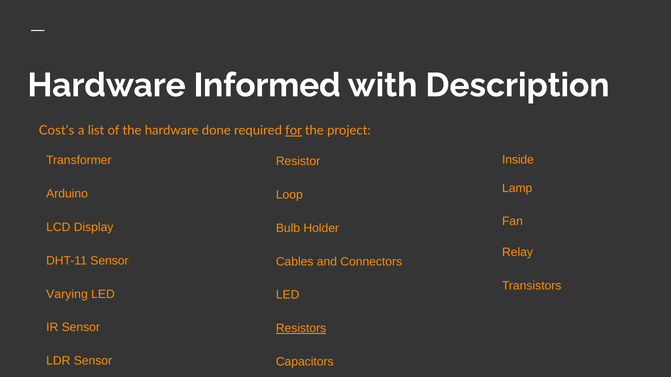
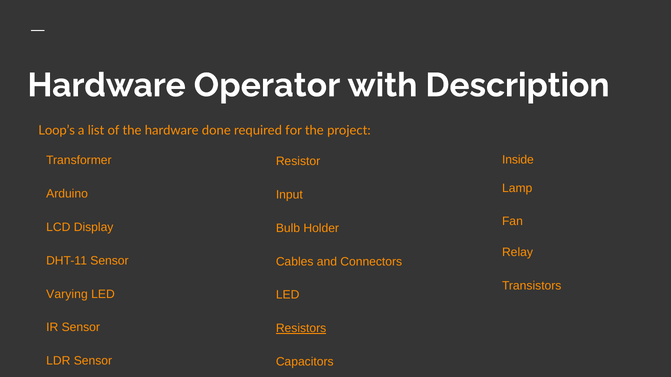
Informed: Informed -> Operator (267, 85)
Cost’s: Cost’s -> Loop’s (57, 131)
for underline: present -> none (294, 131)
Loop: Loop -> Input (289, 195)
